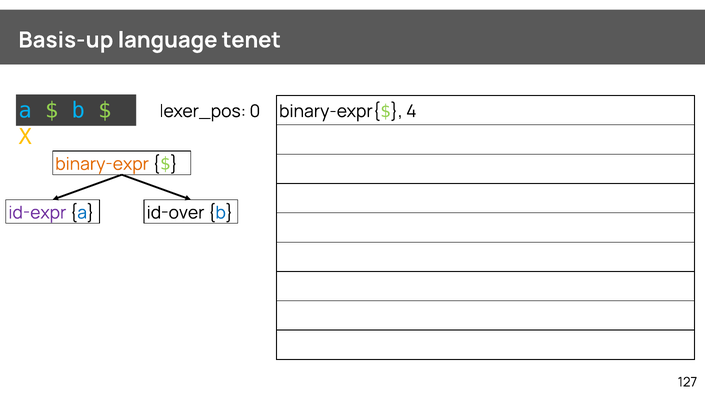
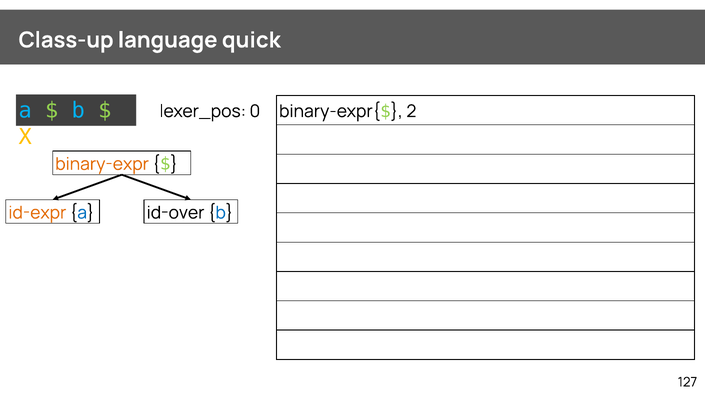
Basis-up: Basis-up -> Class-up (66, 40)
tenet: tenet -> quick (251, 40)
4: 4 -> 2 (411, 111)
id-expr colour: purple -> orange (37, 213)
